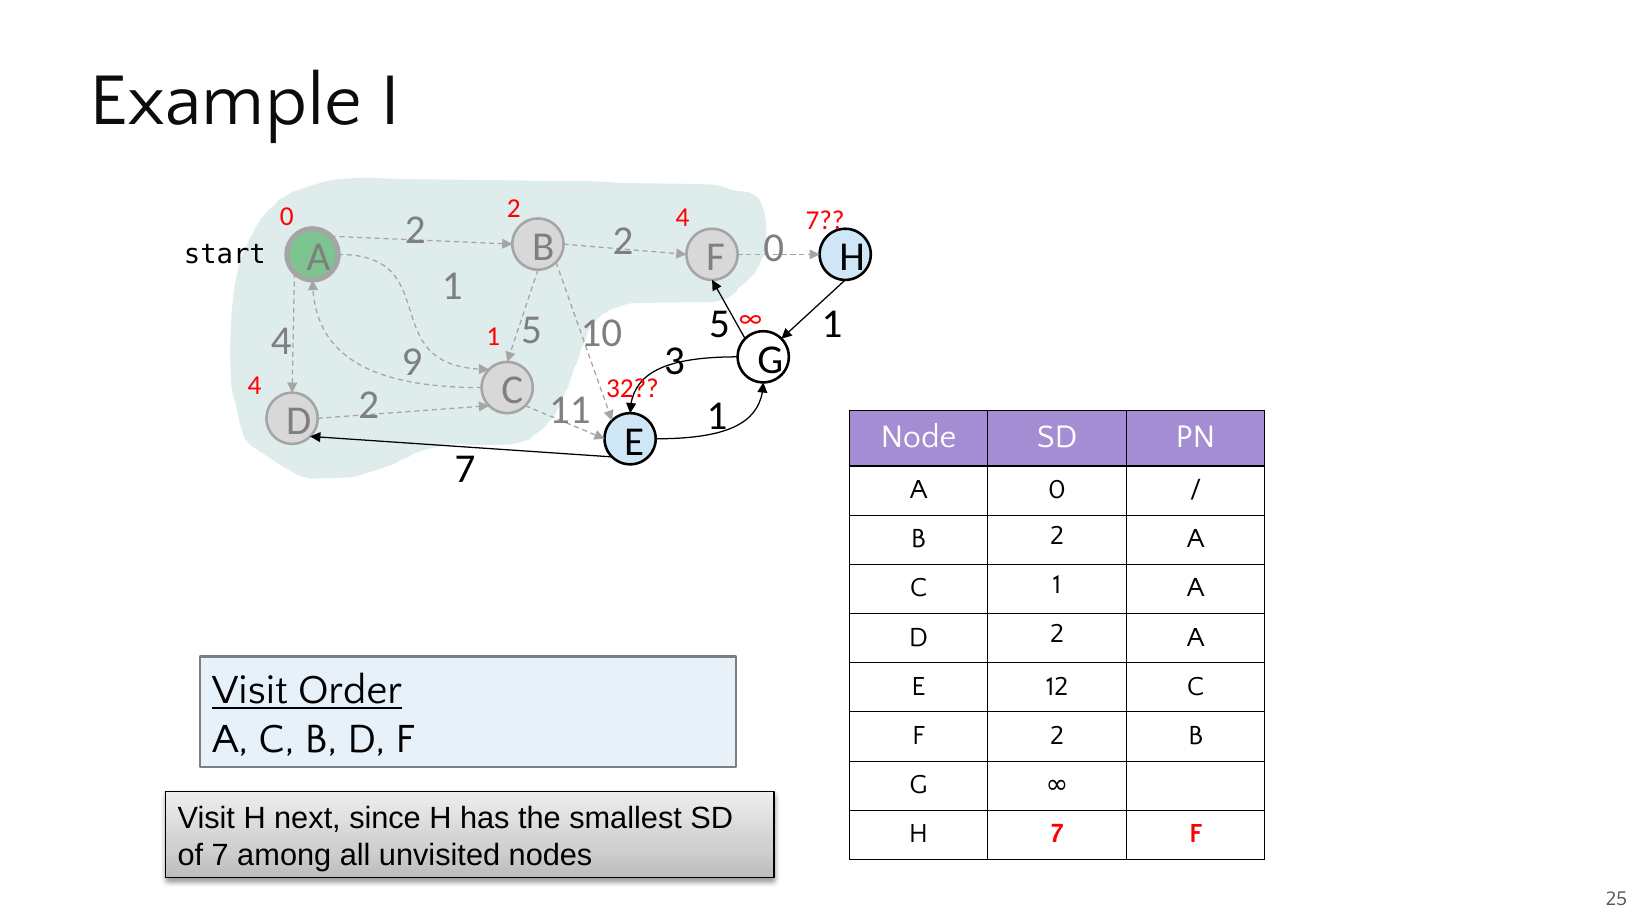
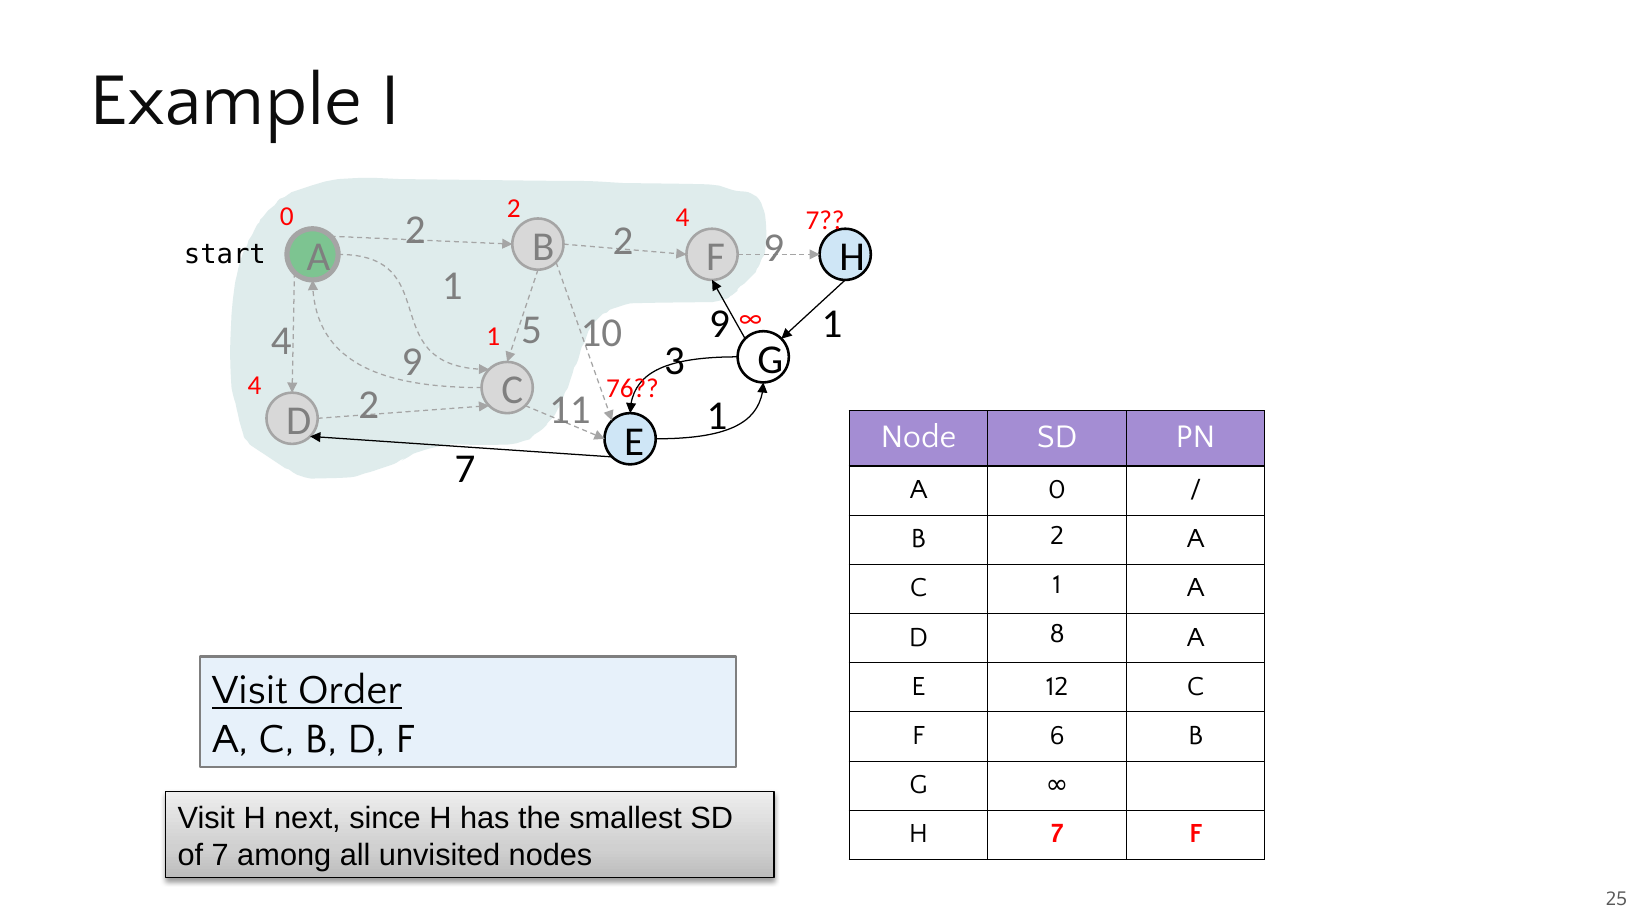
2 0: 0 -> 9 (774, 248)
10 5: 5 -> 9 (719, 324)
32: 32 -> 76 (632, 389)
D 2: 2 -> 8 (1057, 634)
F 2: 2 -> 6 (1057, 735)
